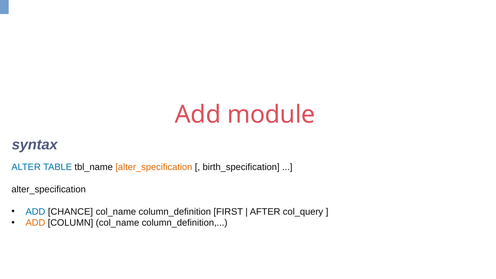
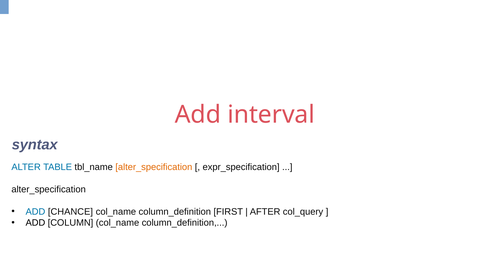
module: module -> interval (271, 115)
birth_specification: birth_specification -> expr_specification (241, 167)
ADD colour: orange -> black (35, 223)
